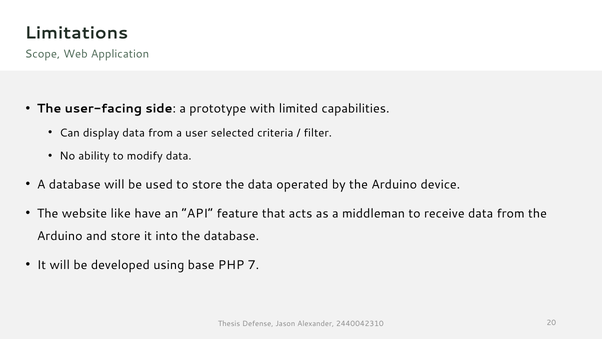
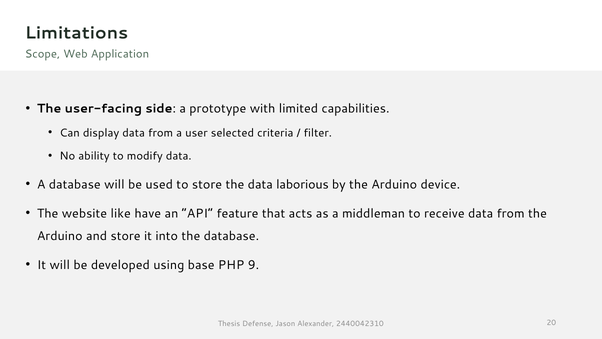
operated: operated -> laborious (302, 184)
7: 7 -> 9 (253, 265)
